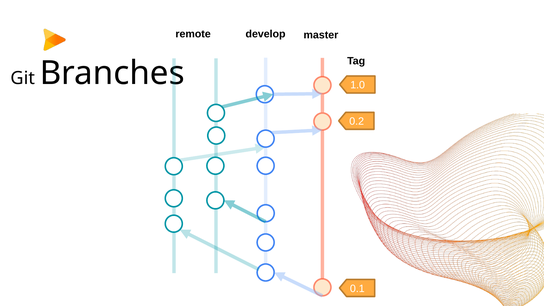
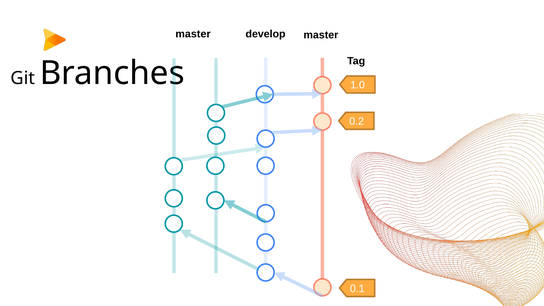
remote: remote -> master (193, 34)
